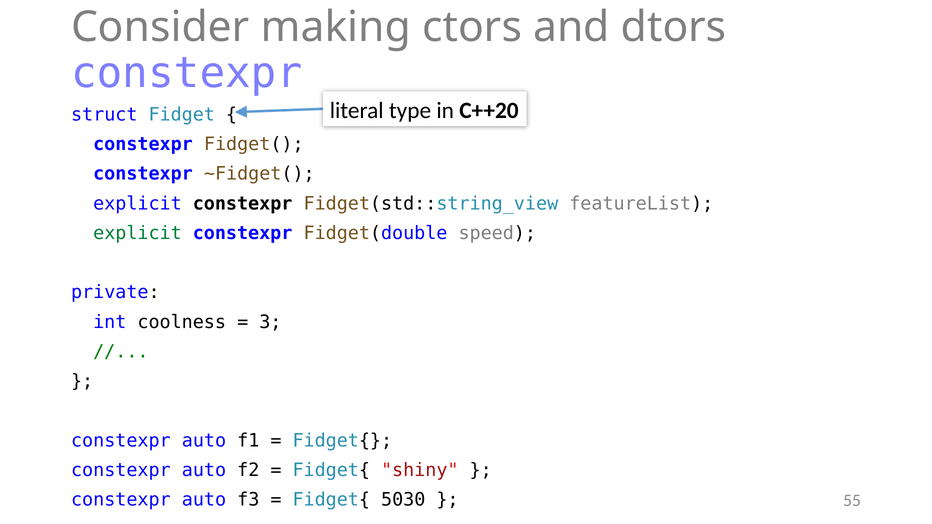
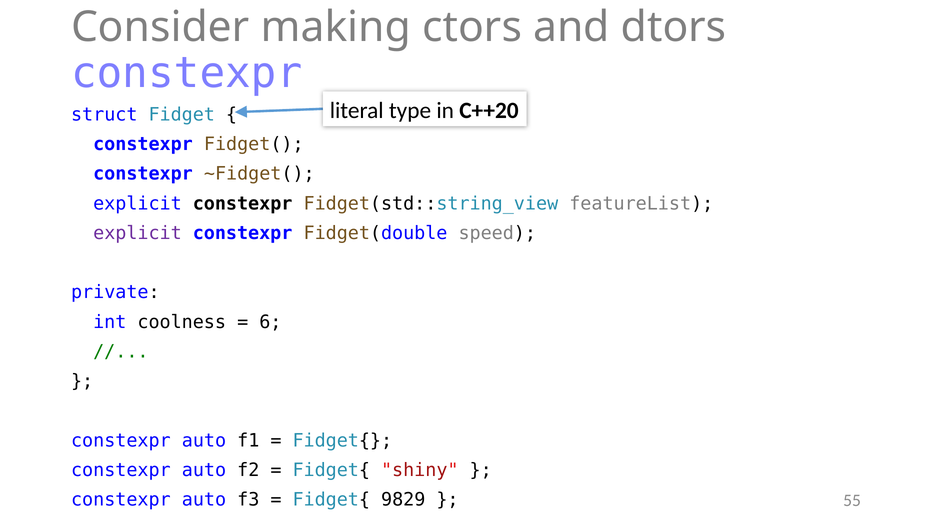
explicit colour: green -> purple (137, 233)
3: 3 -> 6 (270, 322)
5030: 5030 -> 9829 (403, 500)
